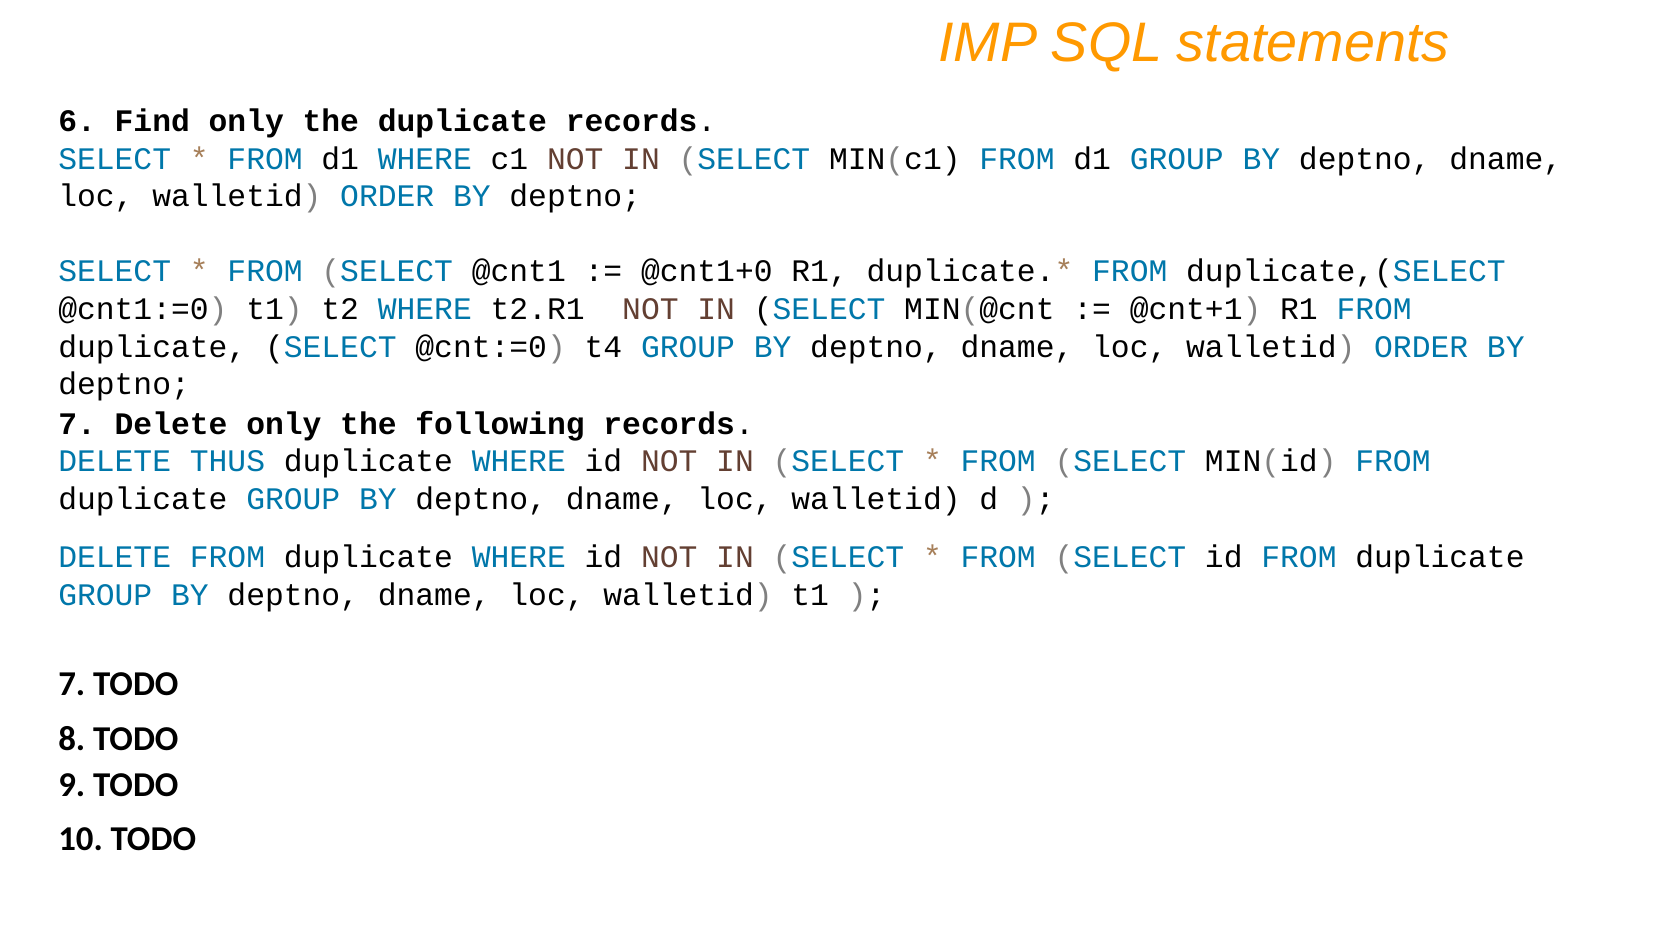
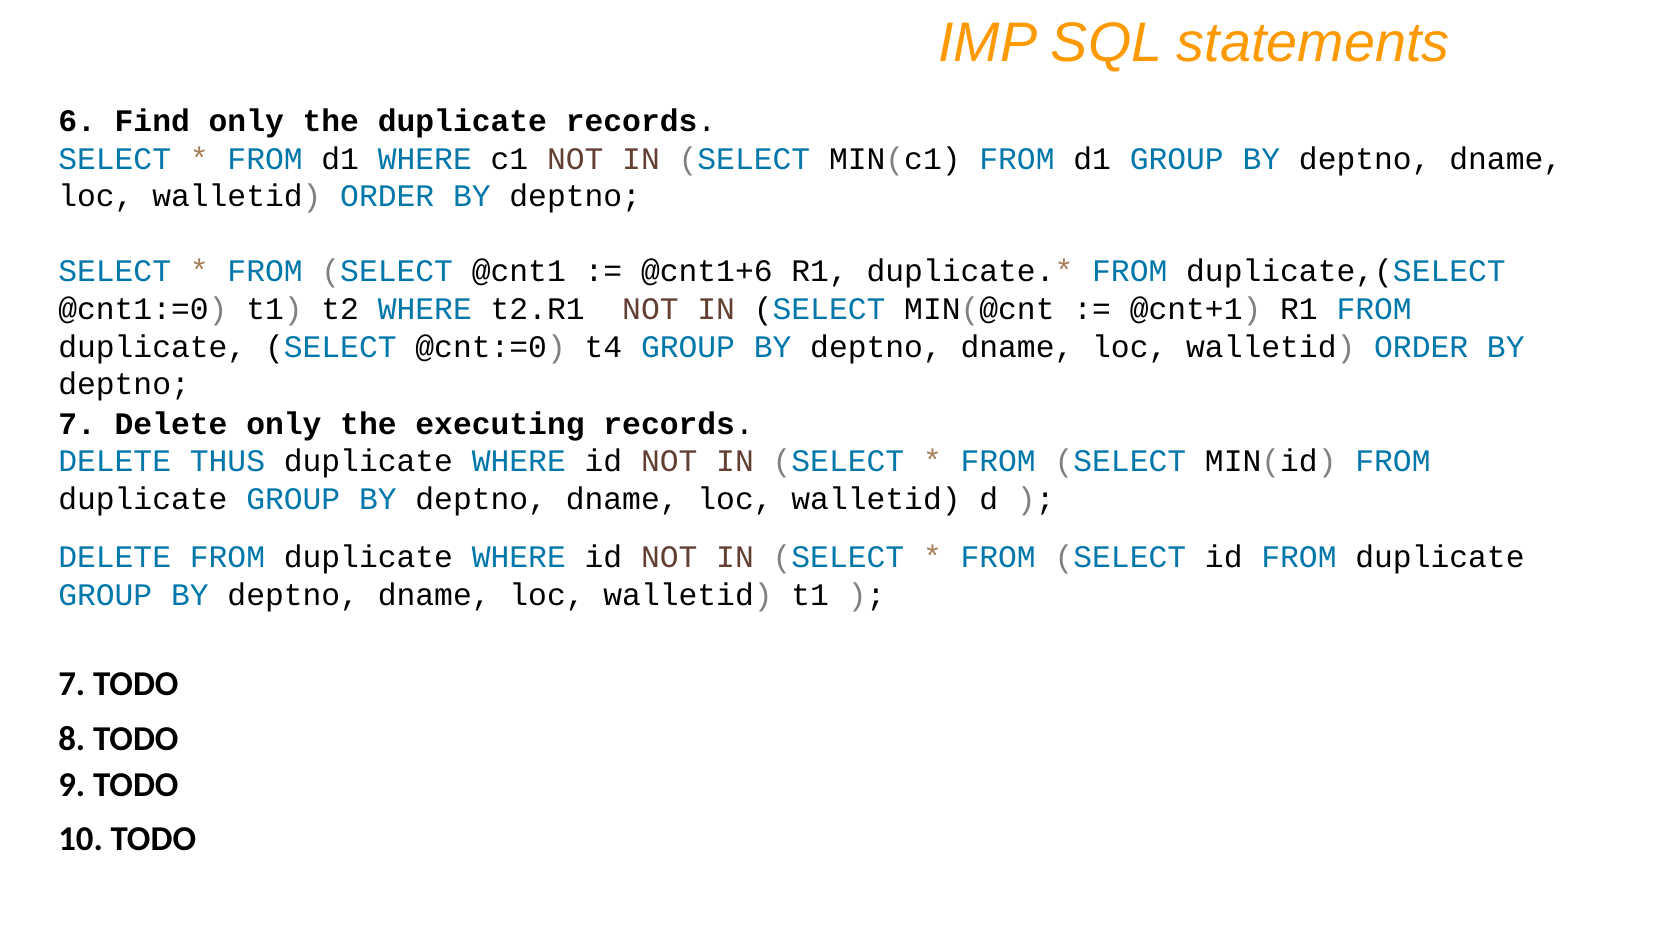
@cnt1+0: @cnt1+0 -> @cnt1+6 (707, 271)
following: following -> executing (500, 424)
